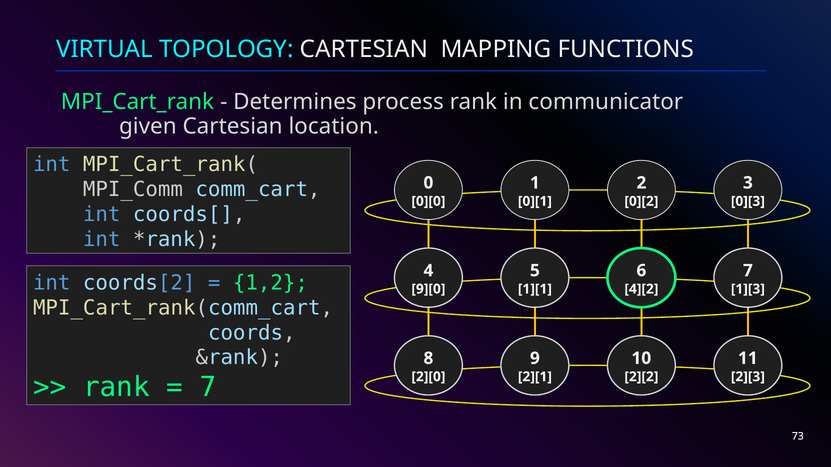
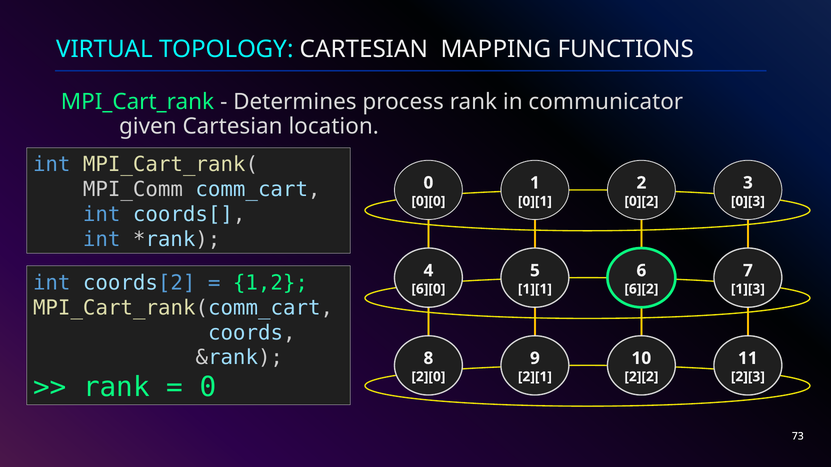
9][0: 9][0 -> 6][0 (428, 289)
4][2: 4][2 -> 6][2 (641, 289)
7: 7 -> 0 (208, 388)
